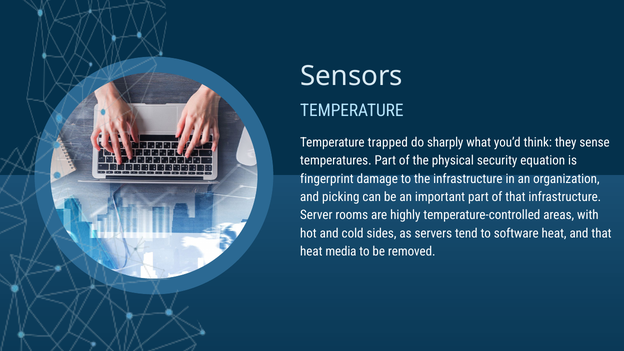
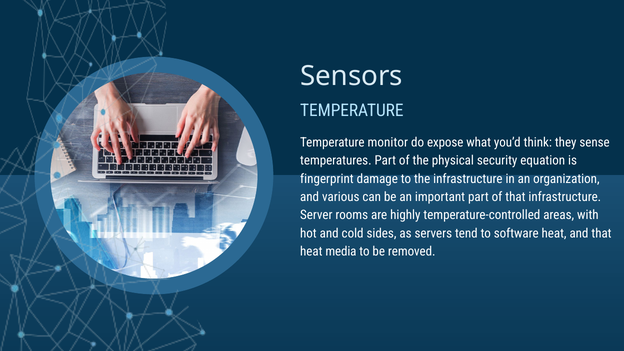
trapped: trapped -> monitor (388, 142)
sharply: sharply -> expose (445, 142)
picking: picking -> various (341, 197)
